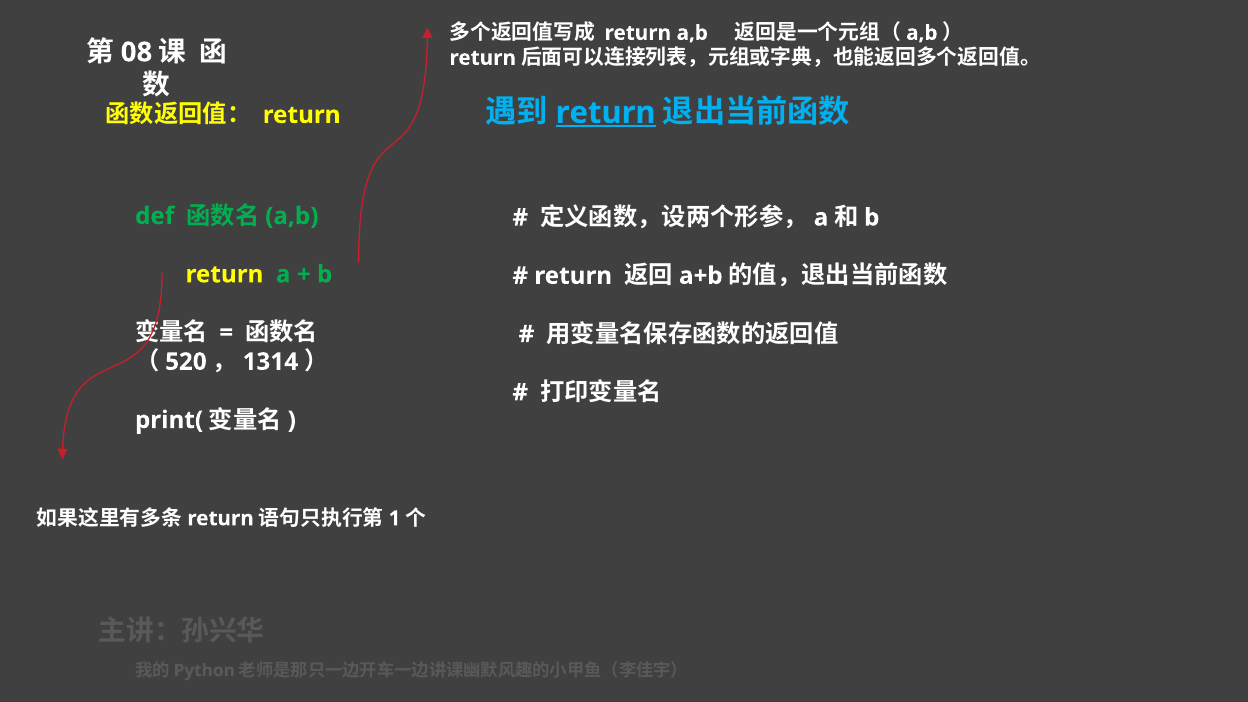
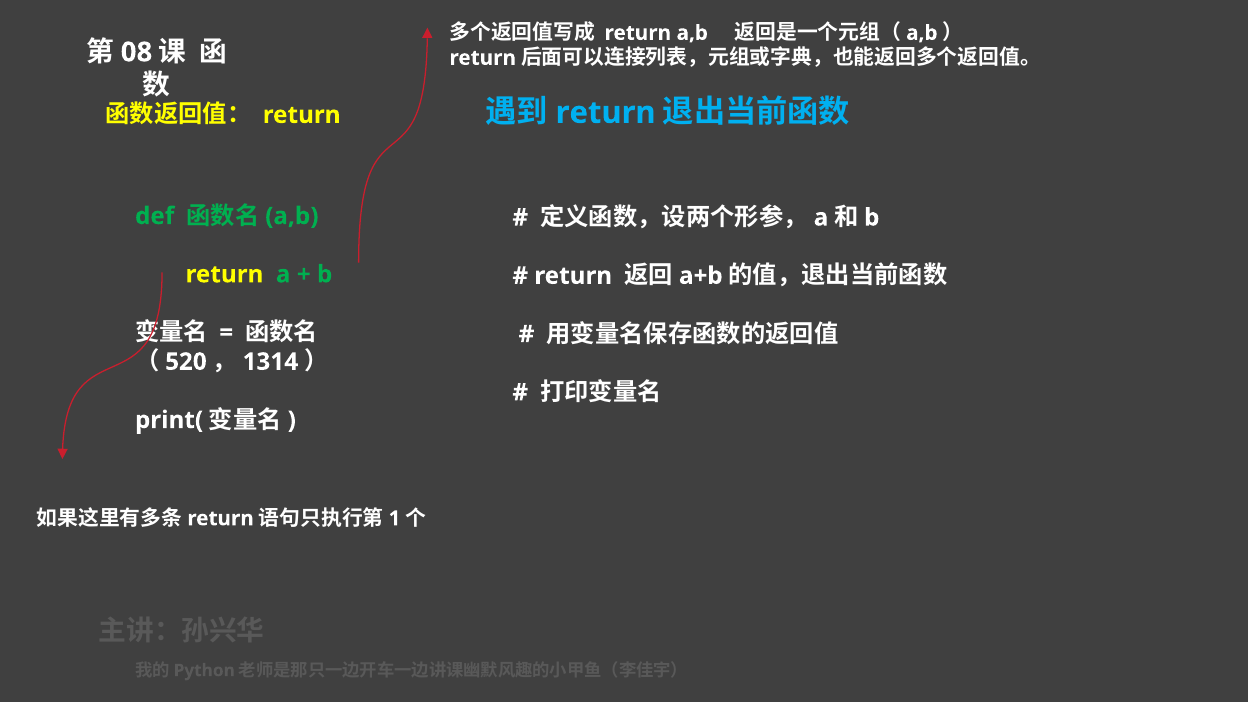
return underline: present -> none (606, 113)
